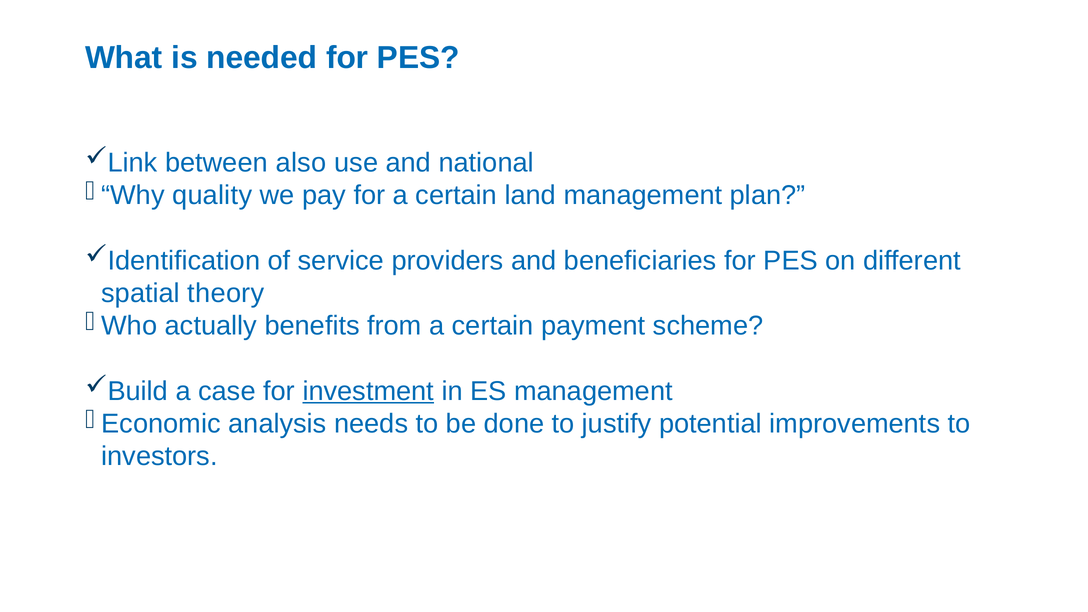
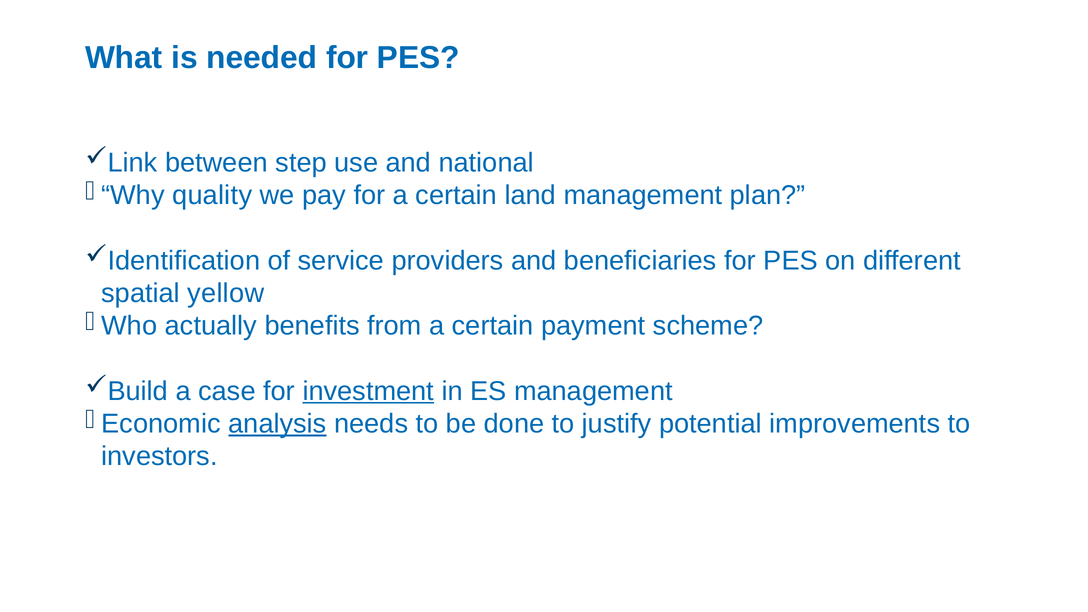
also: also -> step (301, 163)
theory: theory -> yellow (226, 293)
analysis underline: none -> present (277, 424)
